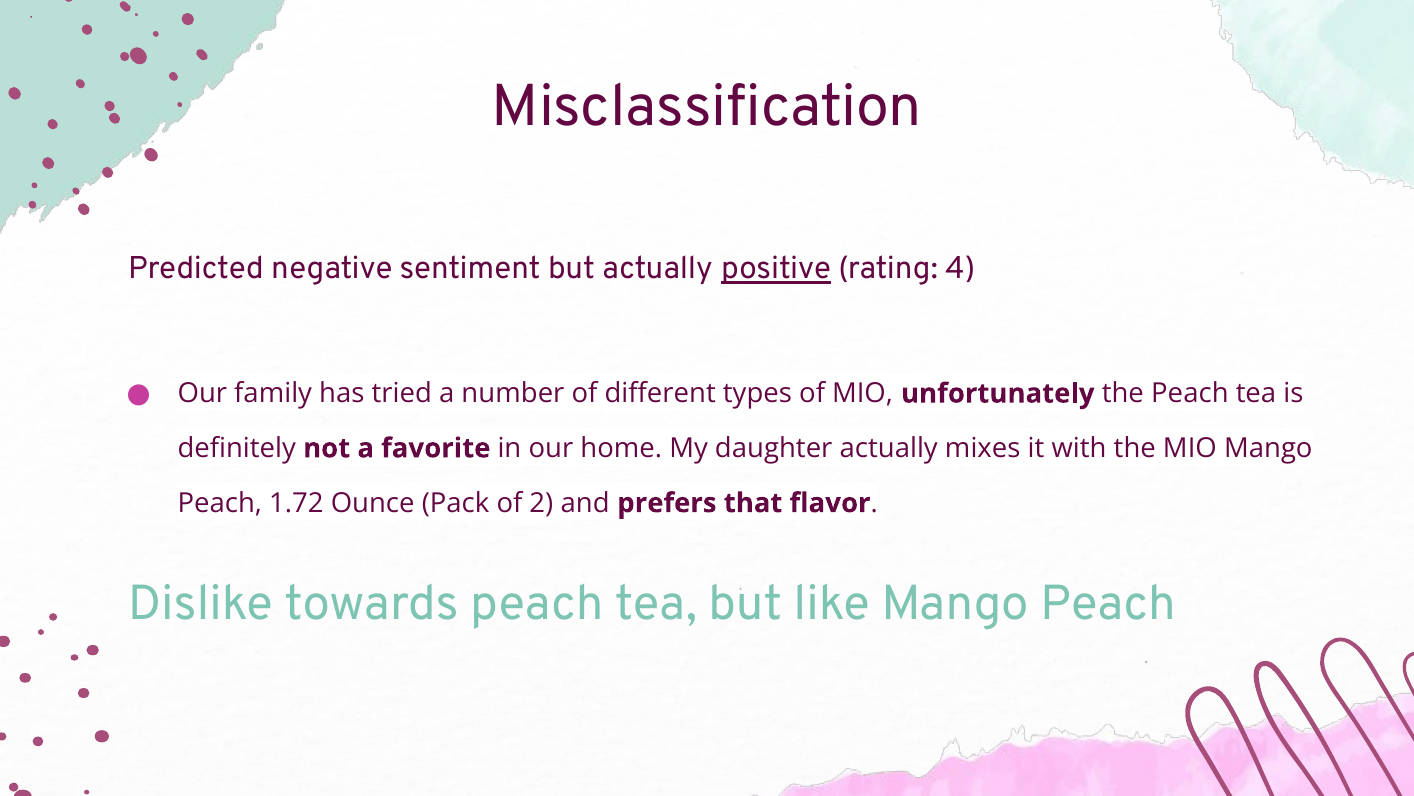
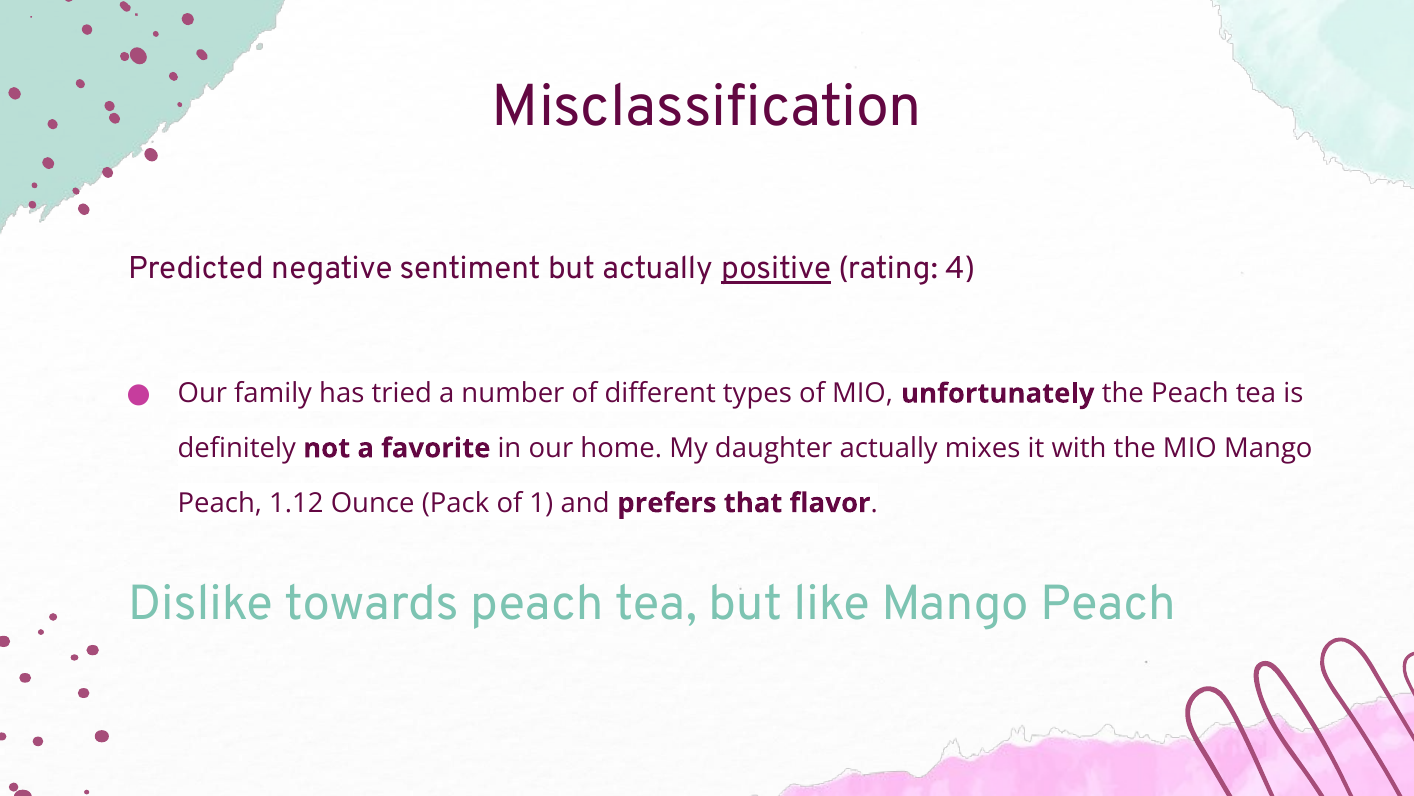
1.72: 1.72 -> 1.12 (296, 503)
2: 2 -> 1 (541, 503)
